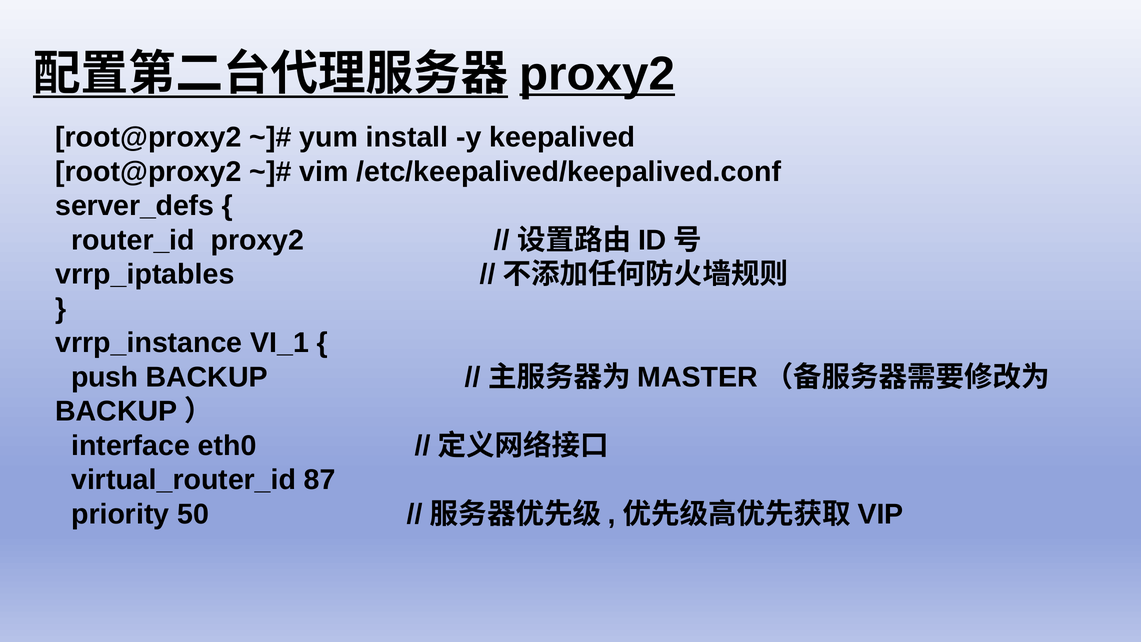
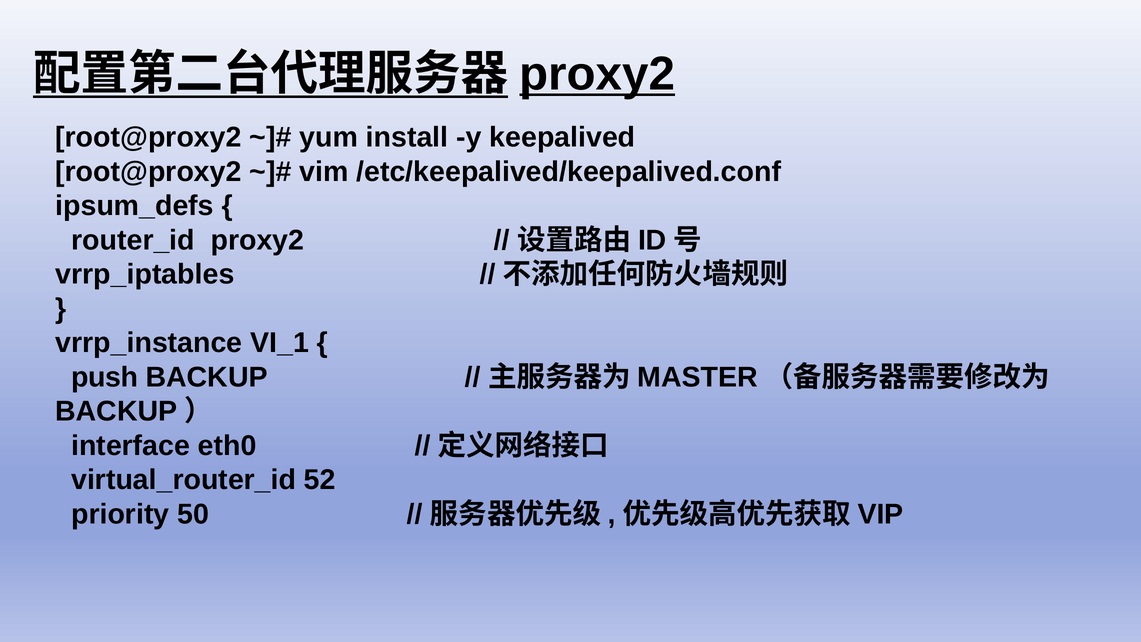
server_defs: server_defs -> ipsum_defs (135, 206)
87: 87 -> 52 (320, 480)
